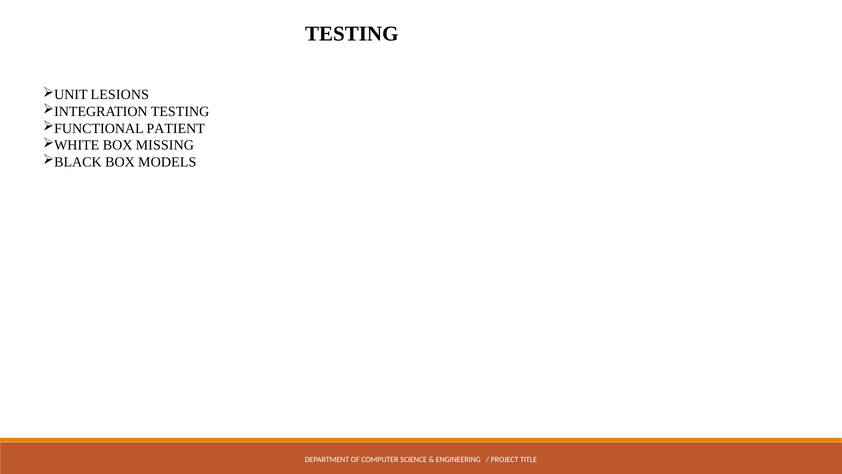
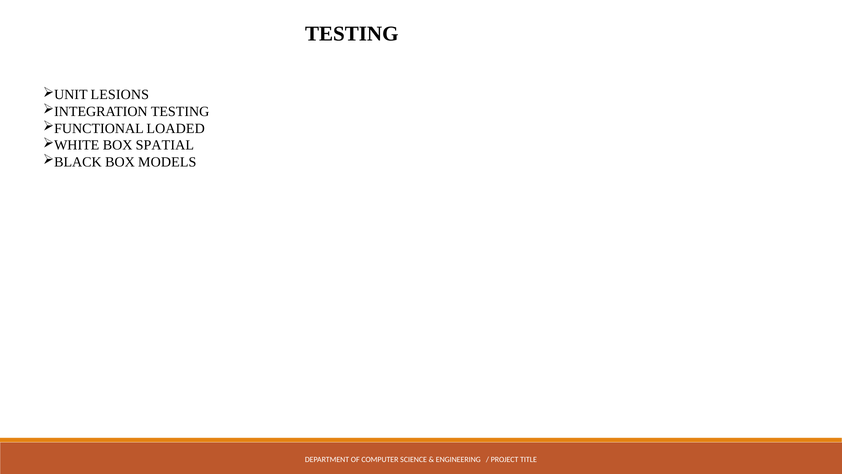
PATIENT: PATIENT -> LOADED (176, 128)
MISSING: MISSING -> SPATIAL (165, 145)
